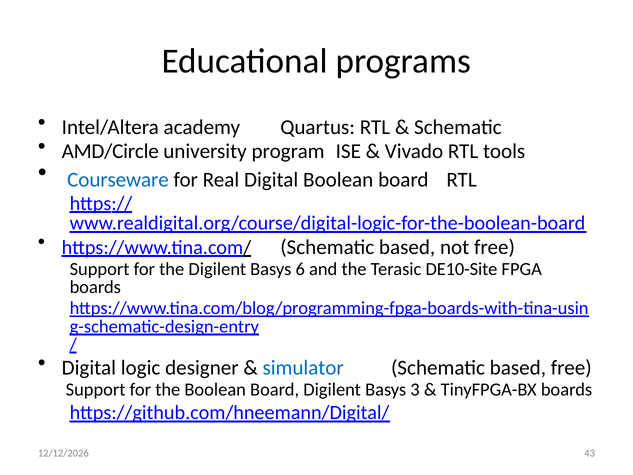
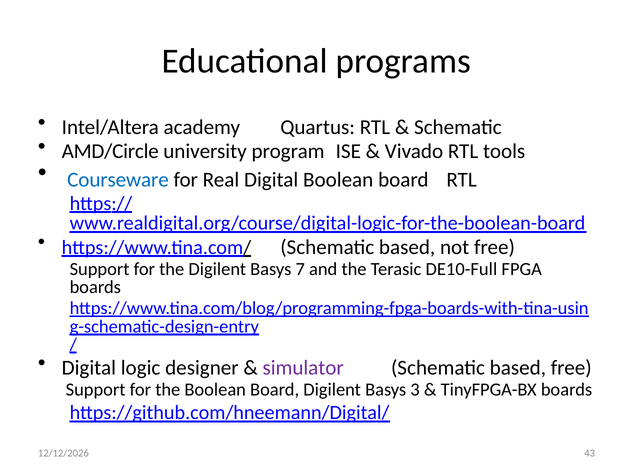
6: 6 -> 7 (300, 269)
DE10-Site: DE10-Site -> DE10-Full (461, 269)
simulator colour: blue -> purple (303, 368)
